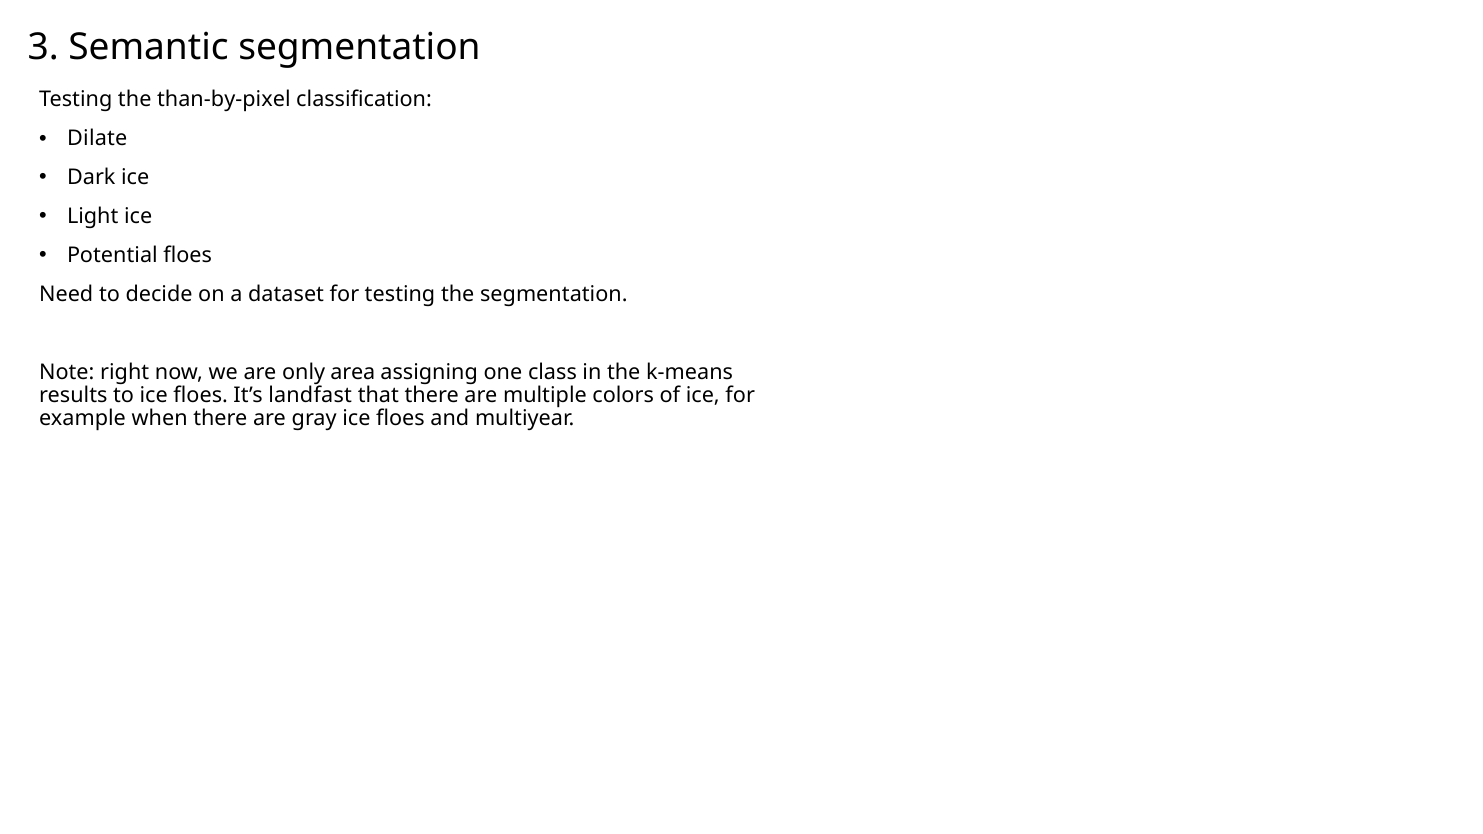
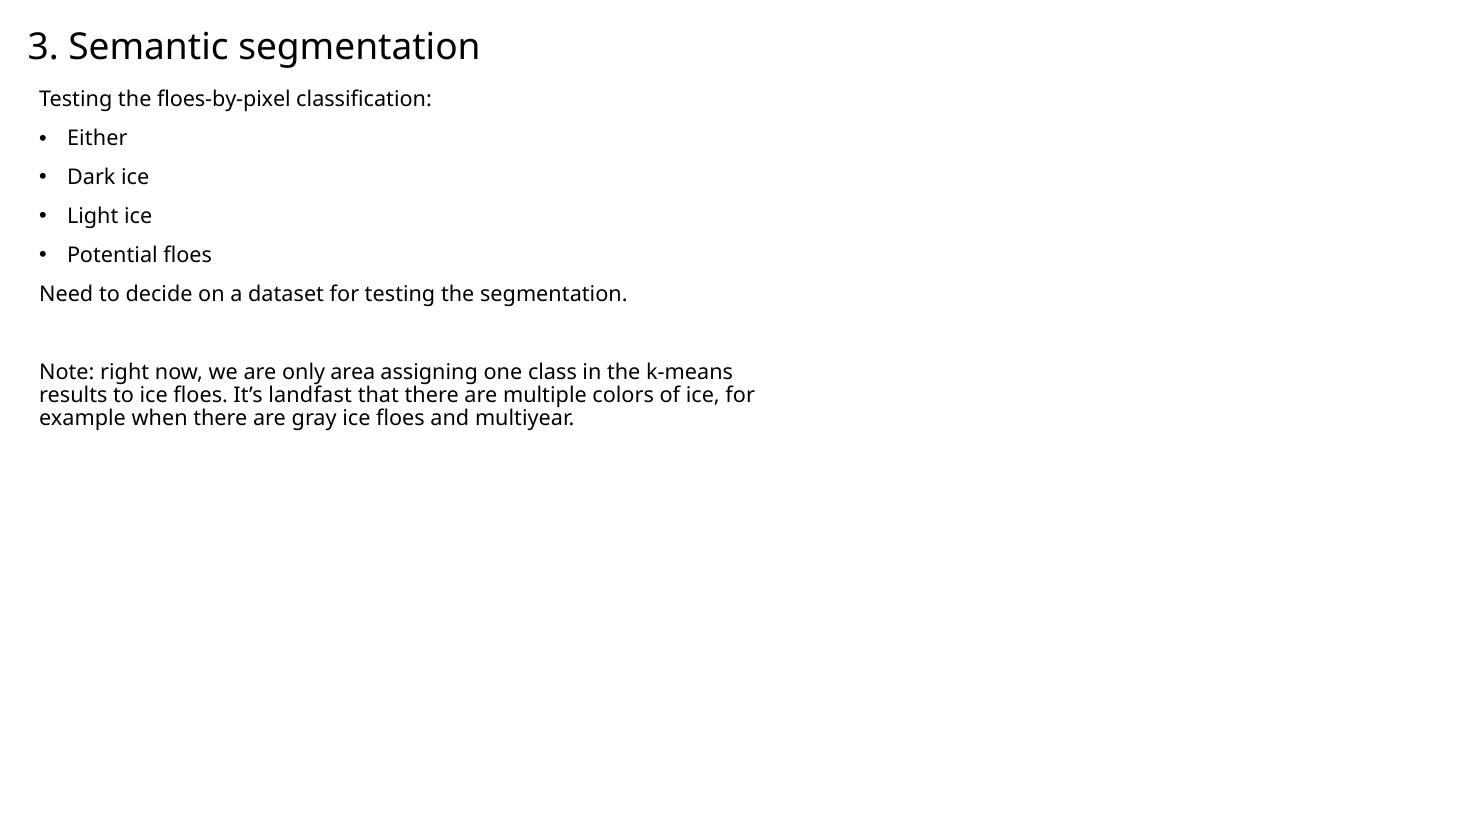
than-by-pixel: than-by-pixel -> floes-by-pixel (224, 100)
Dilate: Dilate -> Either (97, 139)
